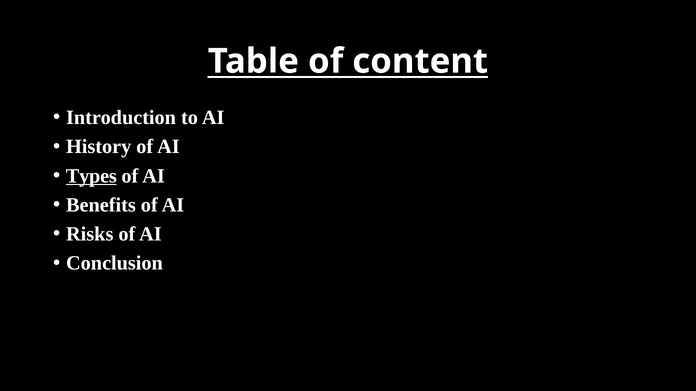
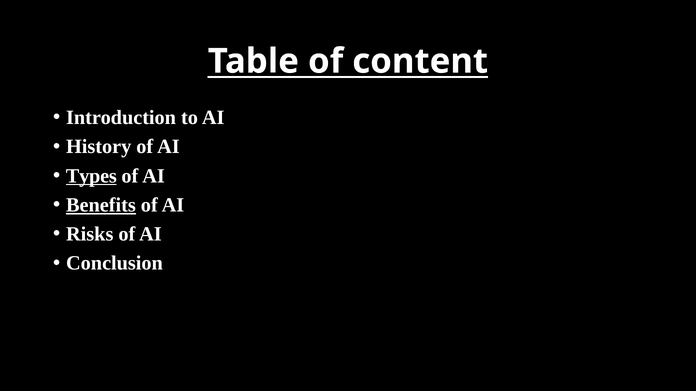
Benefits underline: none -> present (101, 205)
